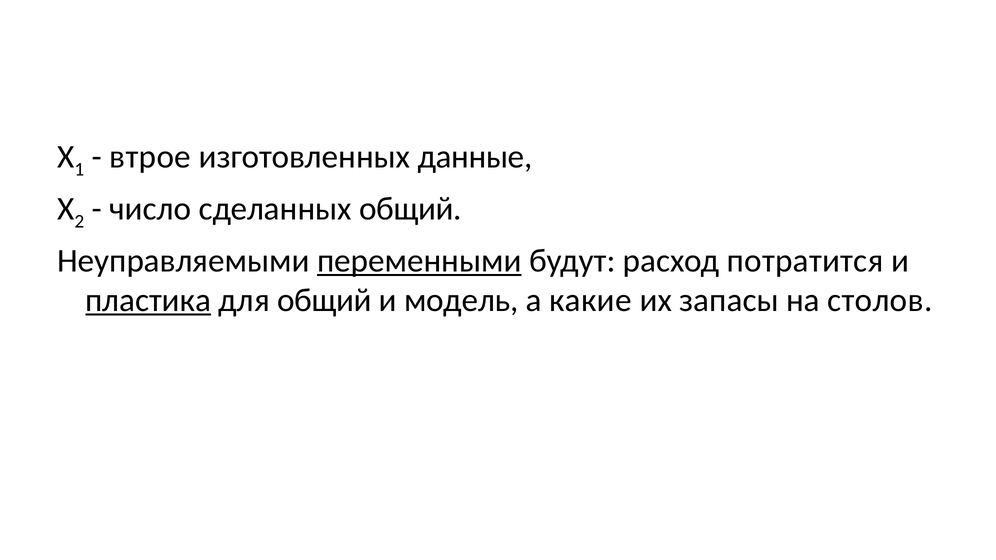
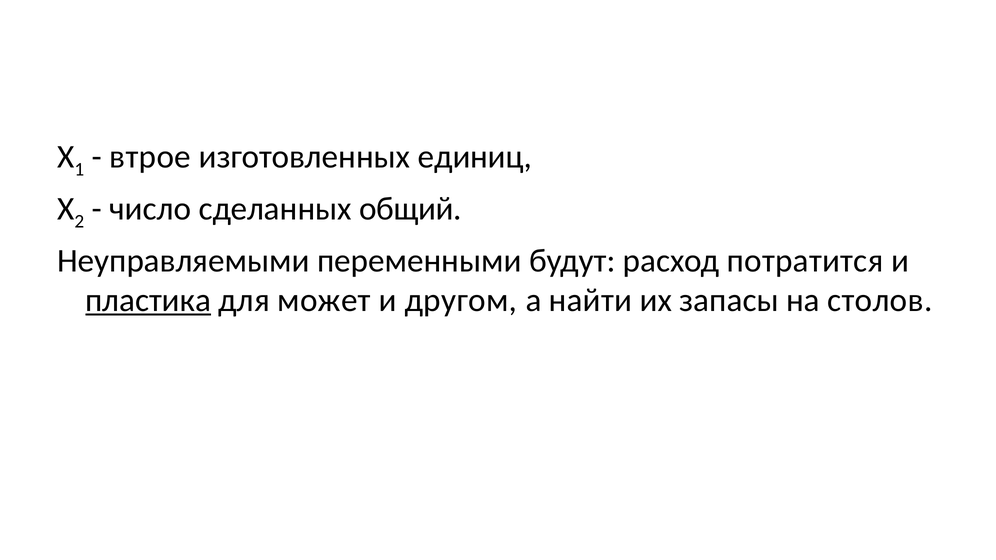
данные: данные -> единиц (475, 157)
переменными underline: present -> none (419, 261)
для общий: общий -> может (324, 301)
модель: модель -> другом (461, 301)
какие: какие -> найти (590, 301)
